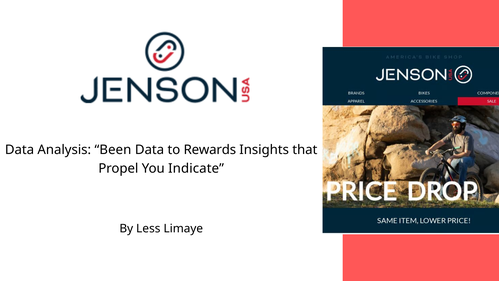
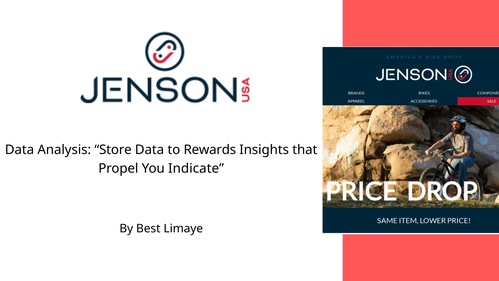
Been: Been -> Store (113, 150)
Less: Less -> Best (148, 228)
